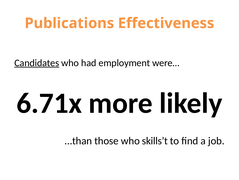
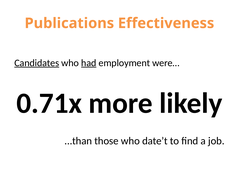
had underline: none -> present (89, 63)
6.71x: 6.71x -> 0.71x (49, 103)
skills’t: skills’t -> date’t (155, 140)
